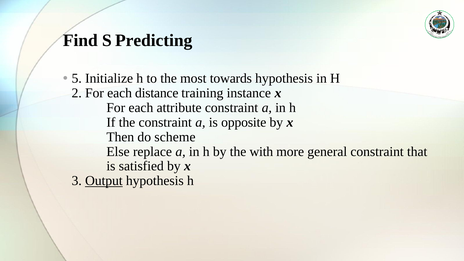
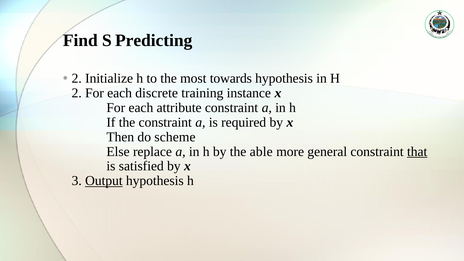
5: 5 -> 2 (77, 78)
distance: distance -> discrete (157, 93)
opposite: opposite -> required (244, 122)
with: with -> able (261, 152)
that underline: none -> present (417, 152)
